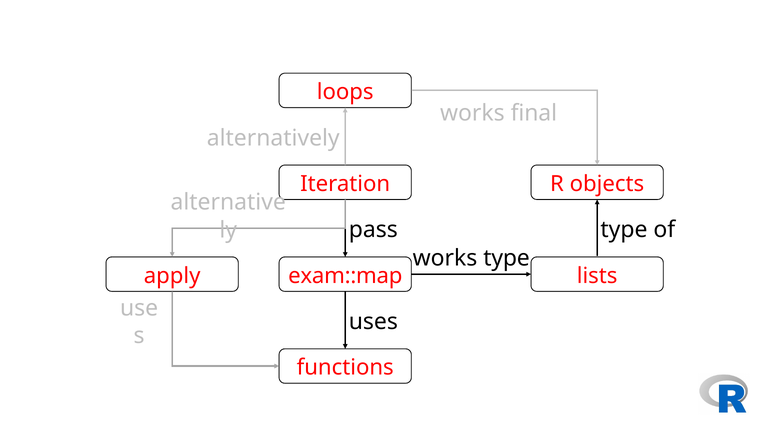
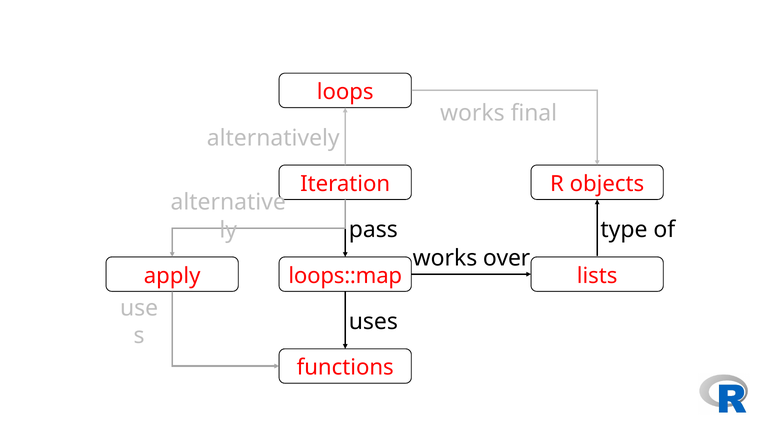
works type: type -> over (507, 258)
exam::map: exam::map -> loops::map (345, 275)
